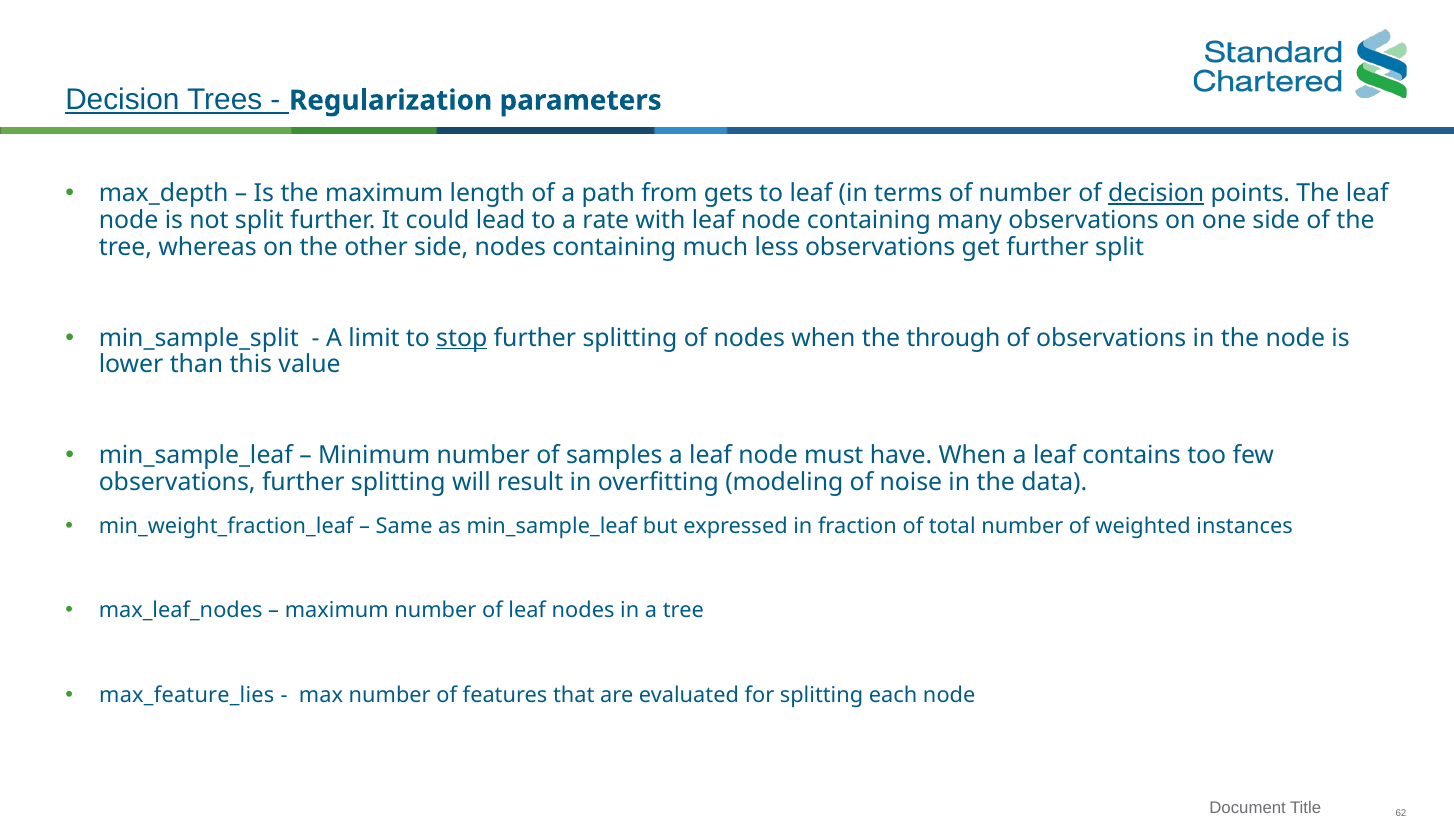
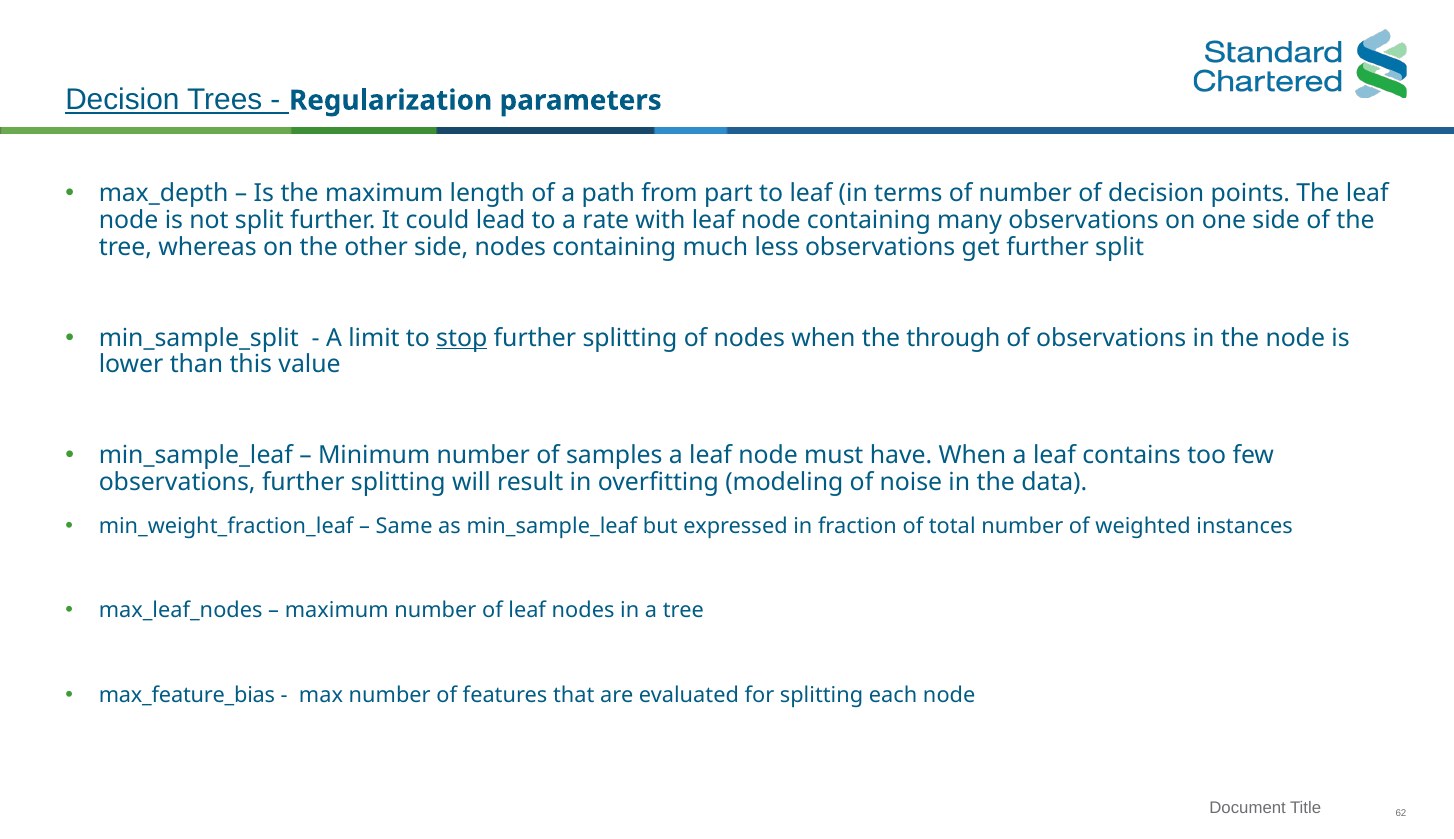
gets: gets -> part (728, 193)
decision underline: present -> none (1156, 193)
max_feature_lies: max_feature_lies -> max_feature_bias (187, 695)
